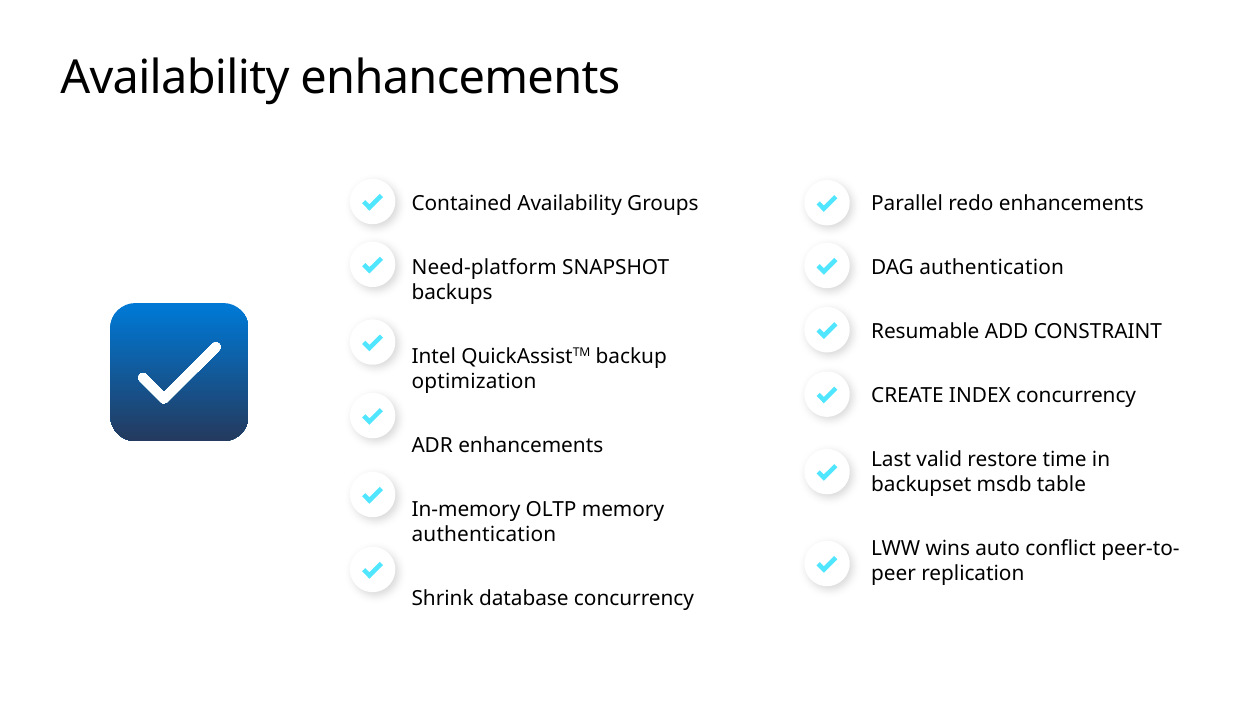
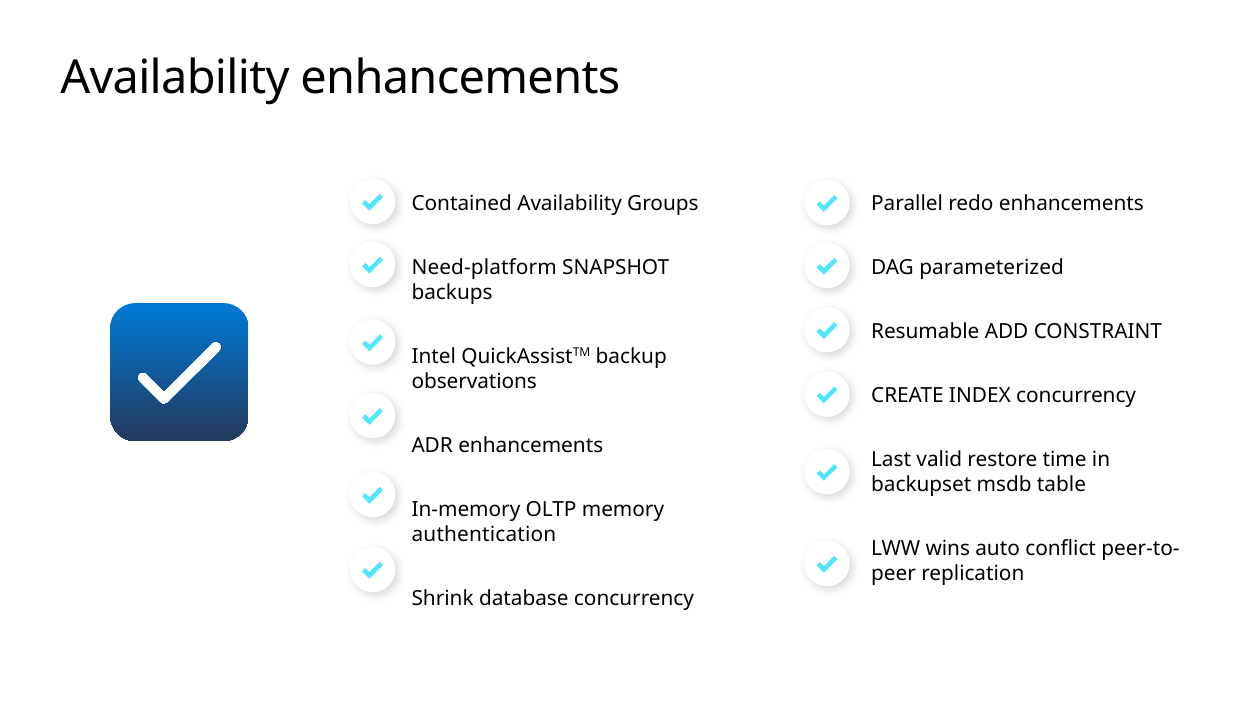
DAG authentication: authentication -> parameterized (992, 267)
optimization: optimization -> observations (474, 381)
